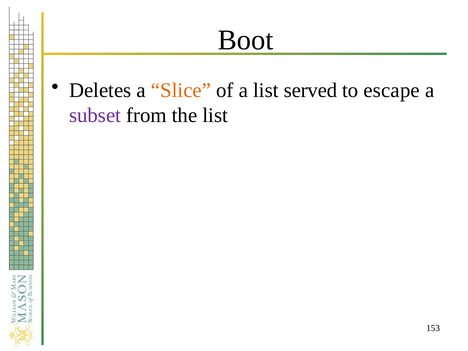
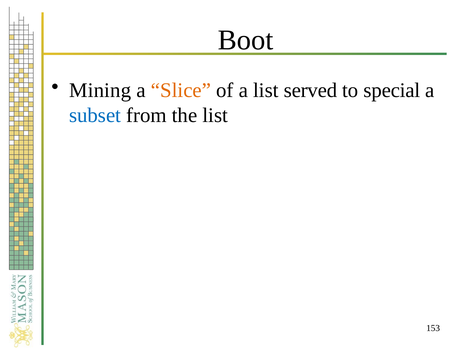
Deletes: Deletes -> Mining (100, 90)
escape: escape -> special (392, 90)
subset colour: purple -> blue (95, 115)
